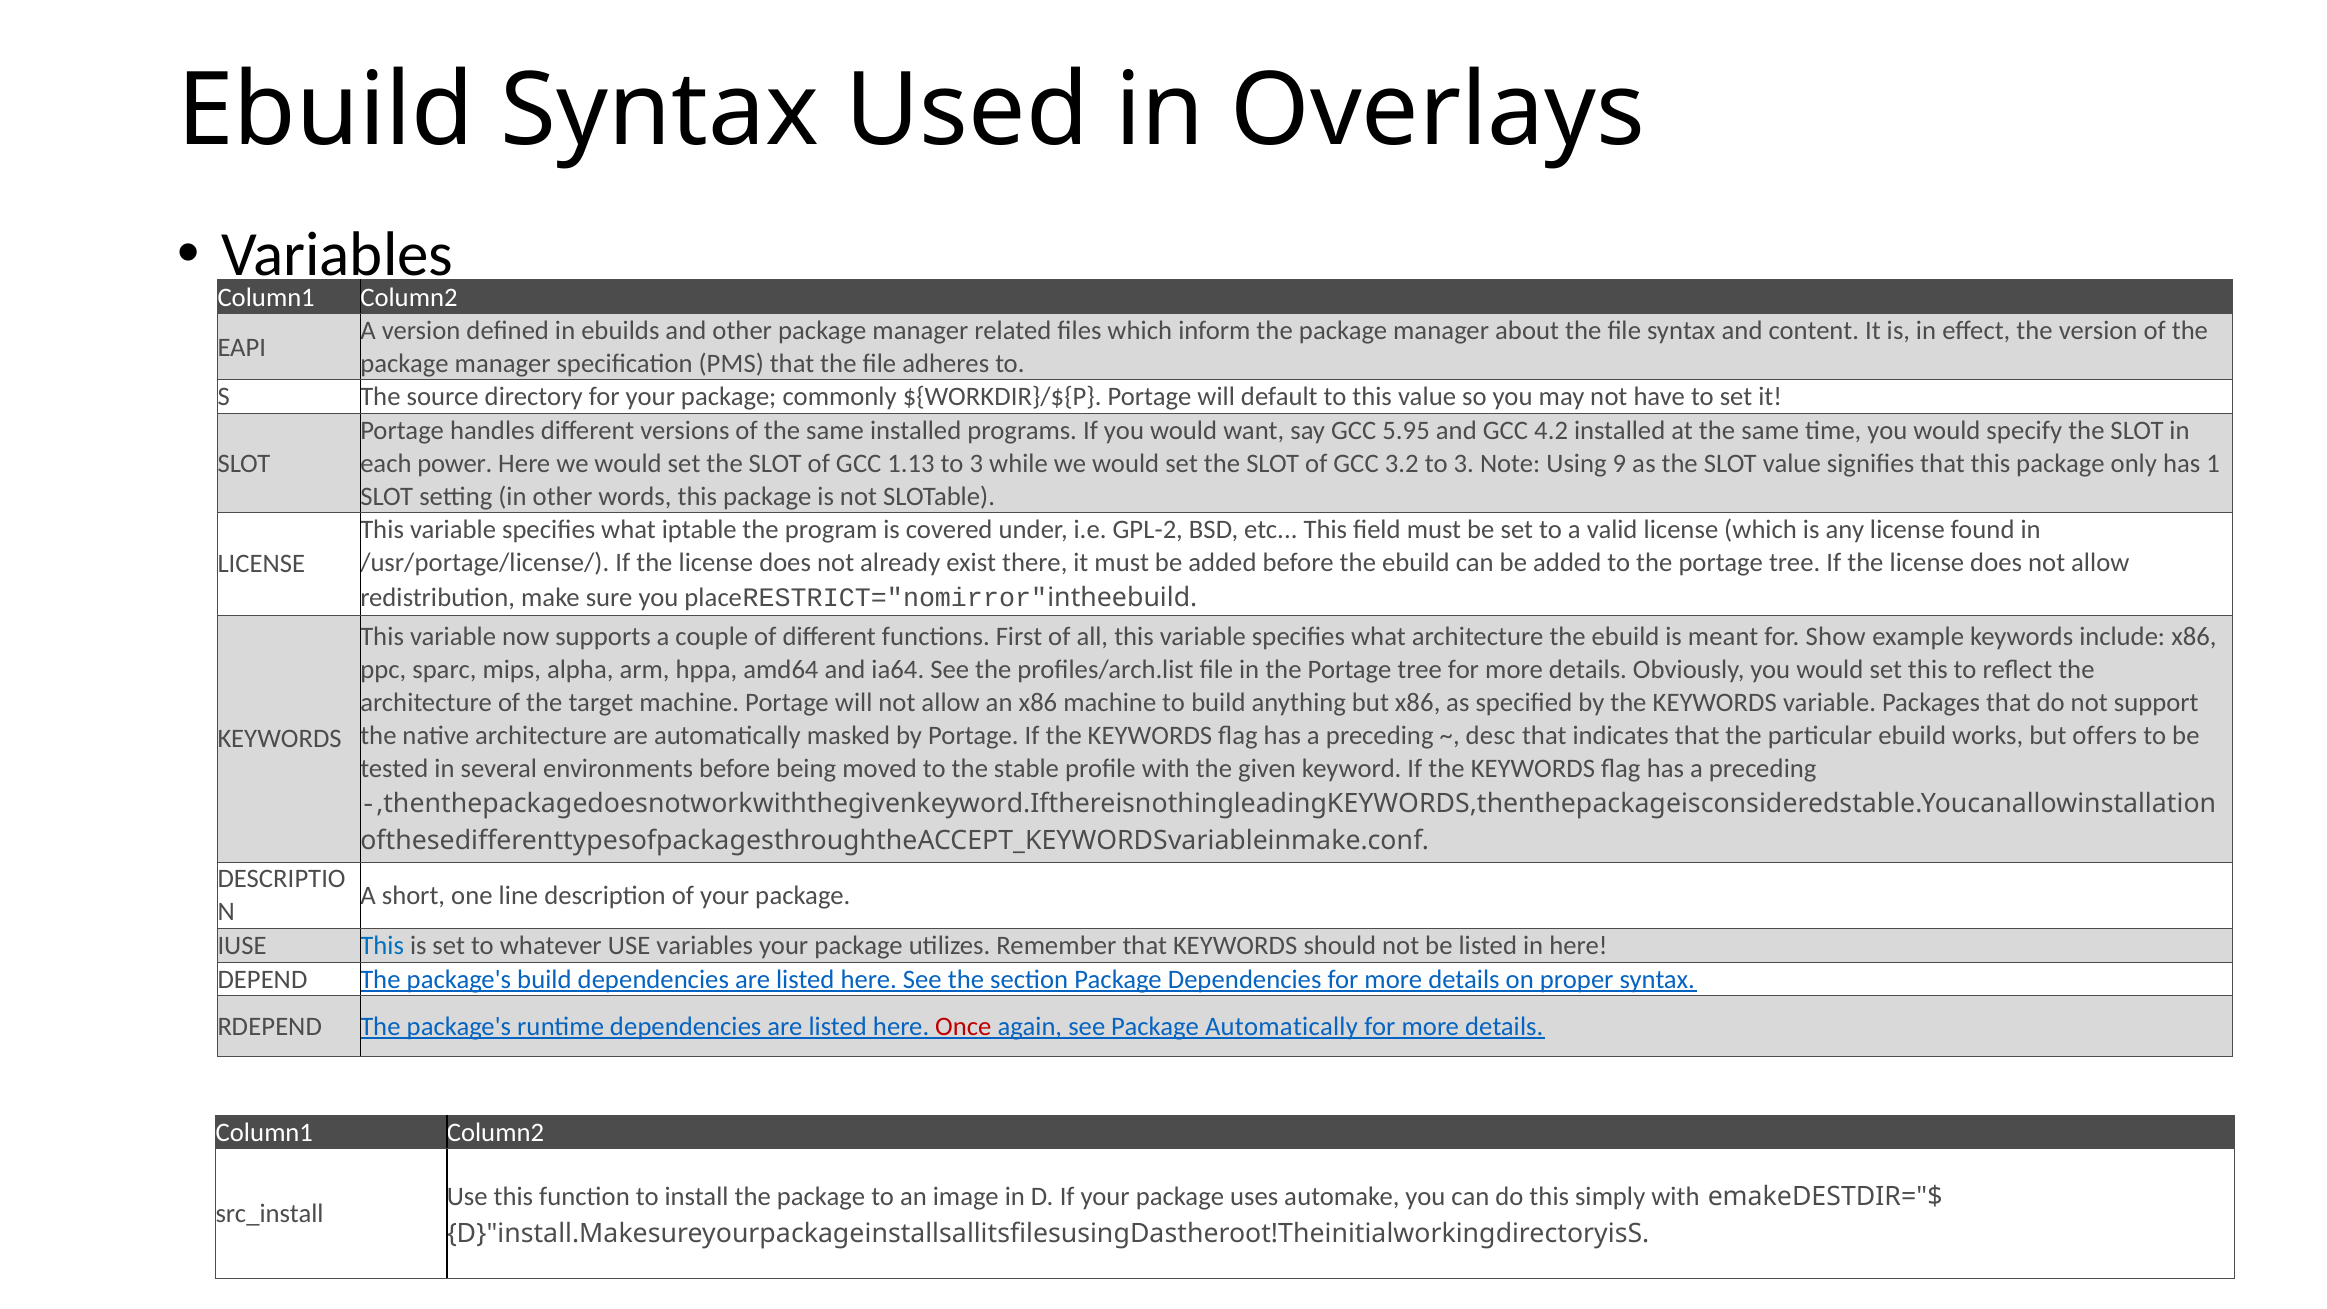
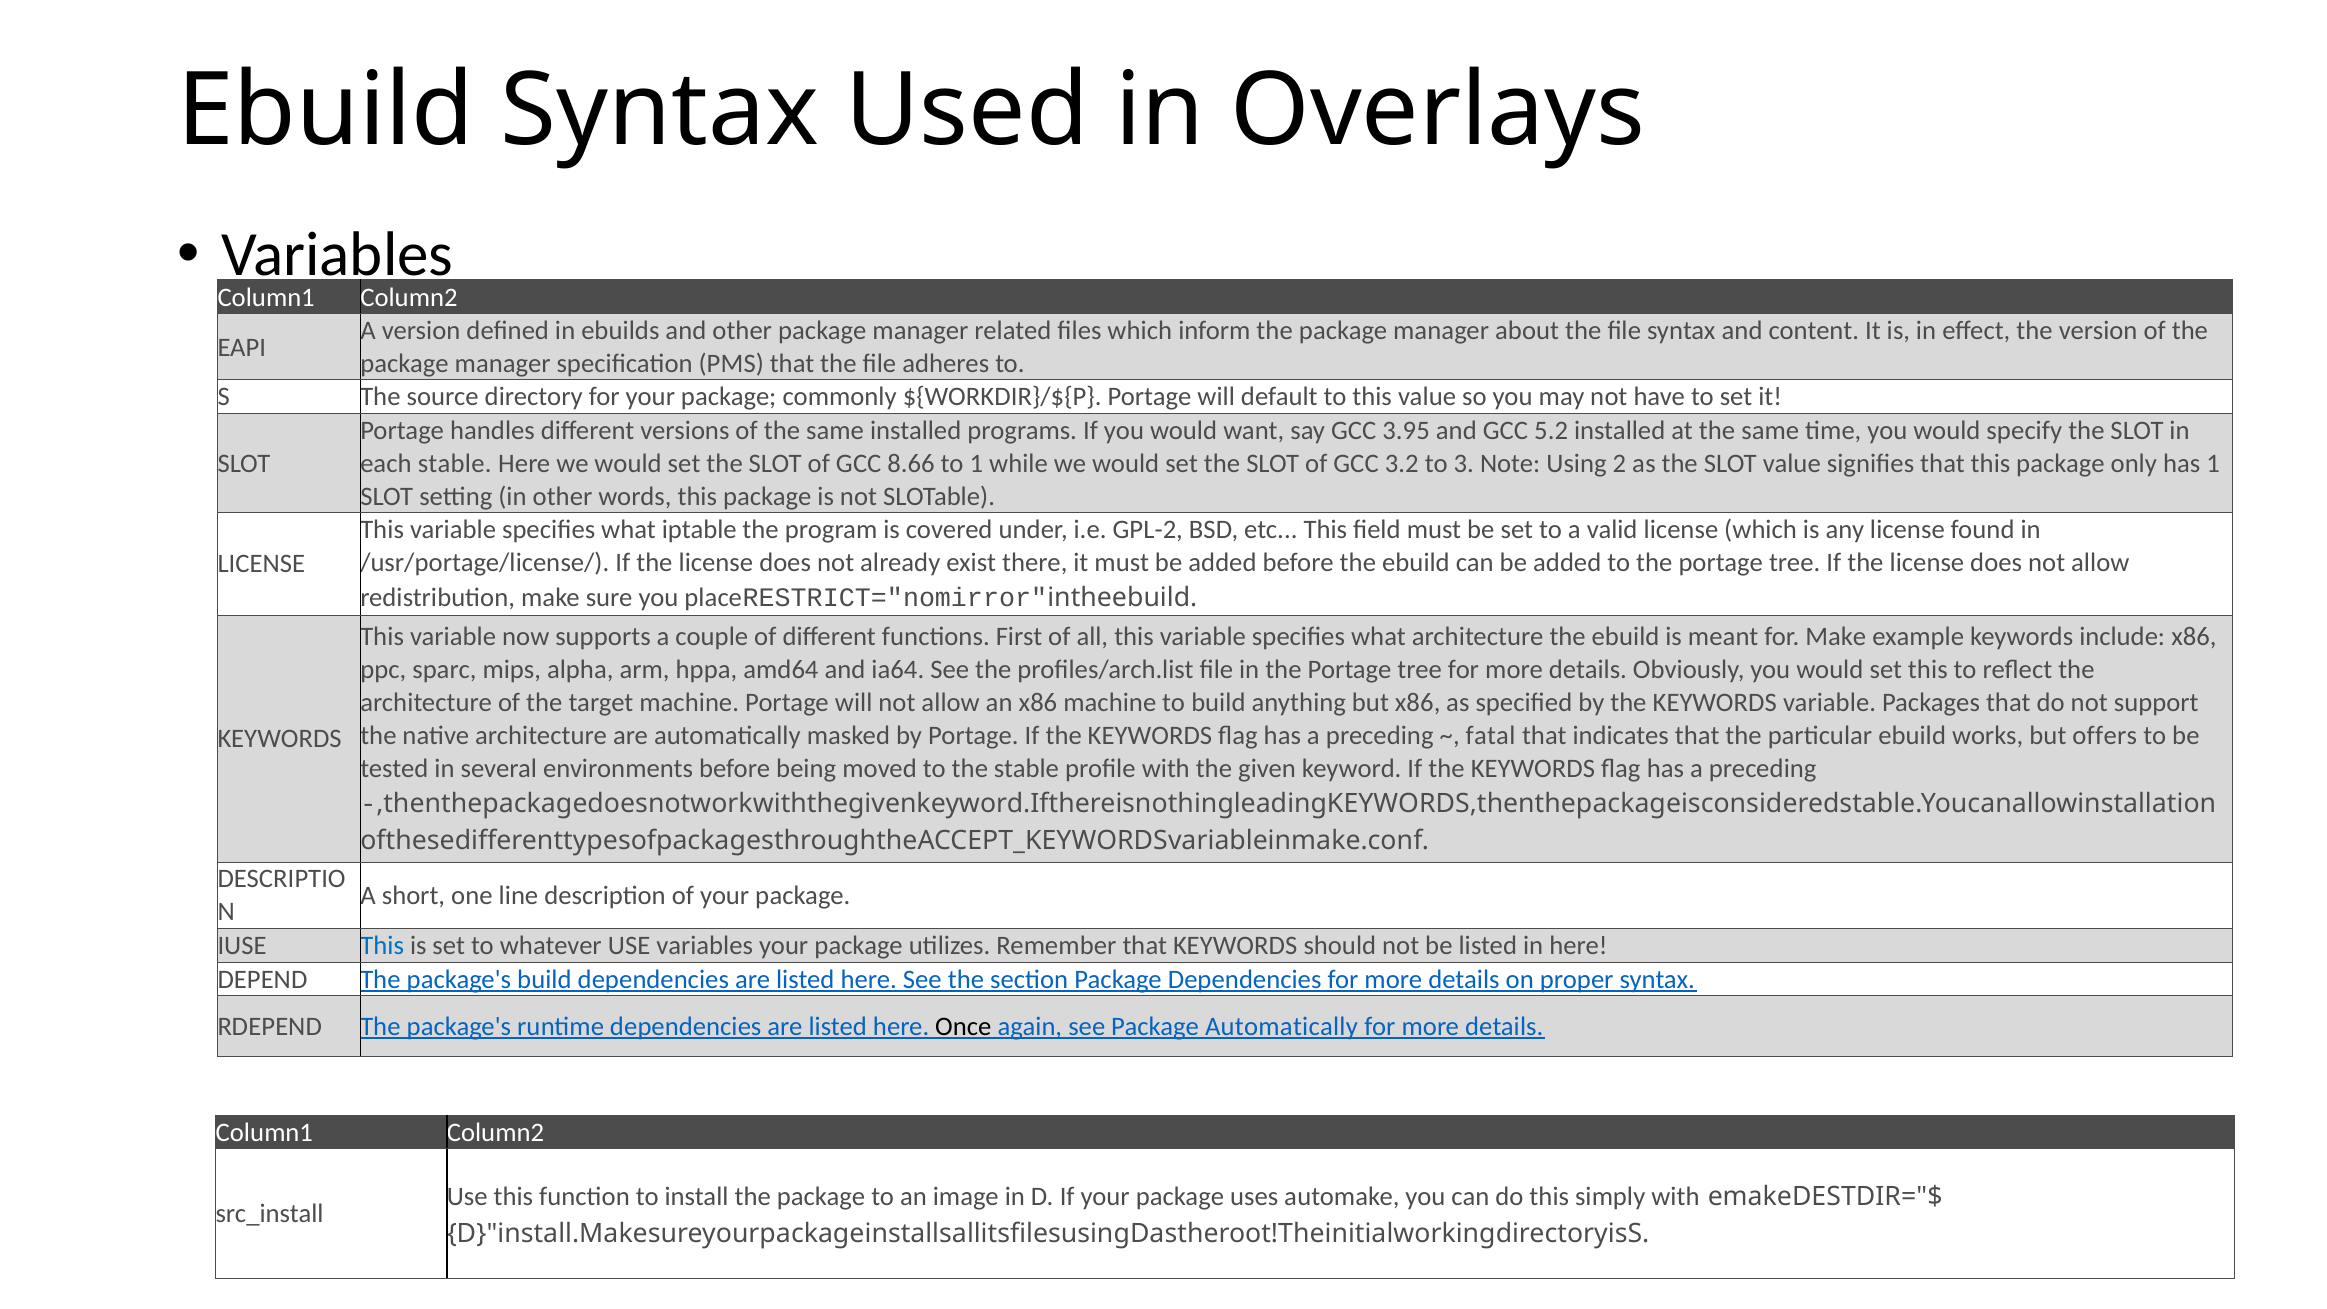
5.95: 5.95 -> 3.95 (1406, 430)
4.2: 4.2 -> 5.2 (1551, 430)
each power: power -> stable (455, 463)
1.13: 1.13 -> 8.66 (911, 463)
3: 3 -> 1 (976, 463)
9: 9 -> 2 (1619, 463)
for Show: Show -> Make (1836, 637)
desc: desc -> fatal (1491, 735)
Once colour: red -> black (963, 1027)
